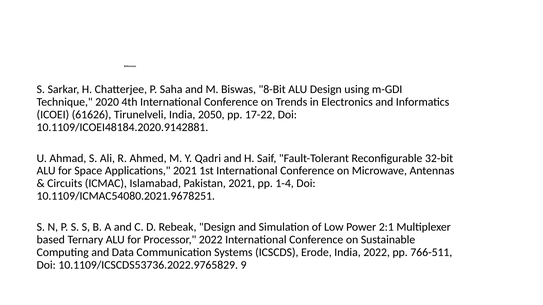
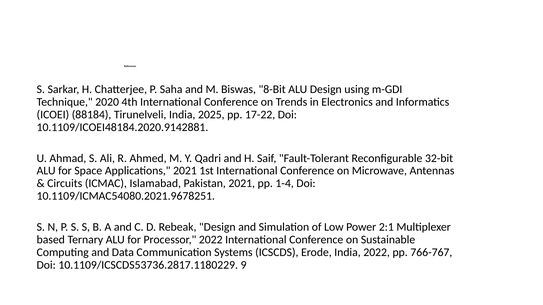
61626: 61626 -> 88184 (92, 115)
2050: 2050 -> 2025 (211, 115)
766-511: 766-511 -> 766-767 (431, 253)
10.1109/ICSCDS53736.2022.9765829: 10.1109/ICSCDS53736.2022.9765829 -> 10.1109/ICSCDS53736.2817.1180229 (148, 265)
